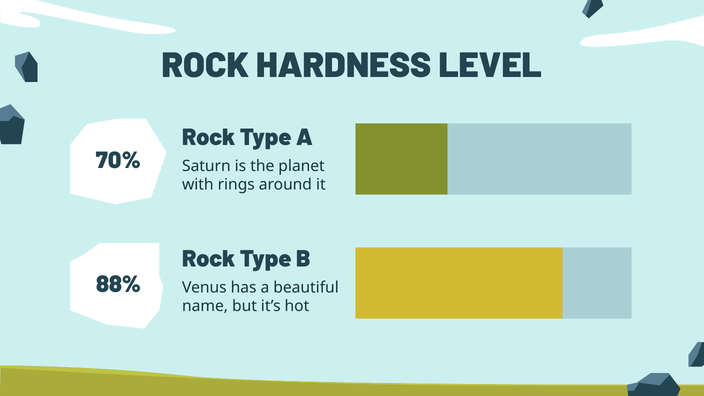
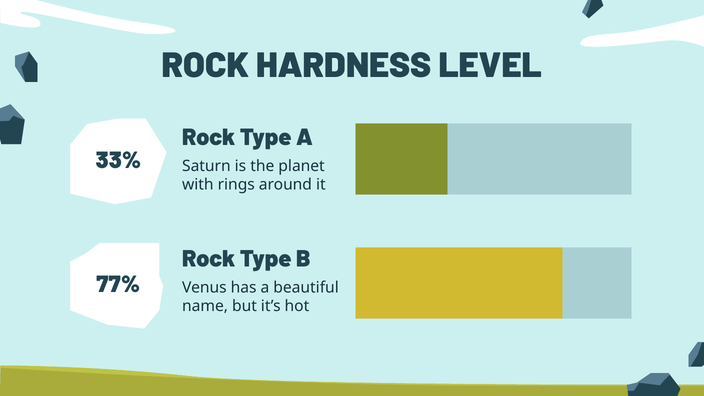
70%: 70% -> 33% (118, 161)
88%: 88% -> 77% (118, 285)
